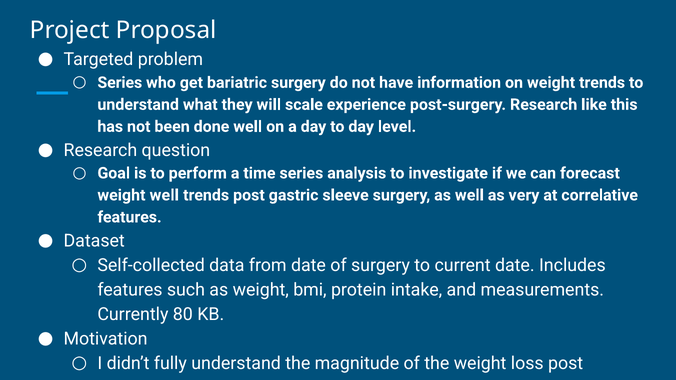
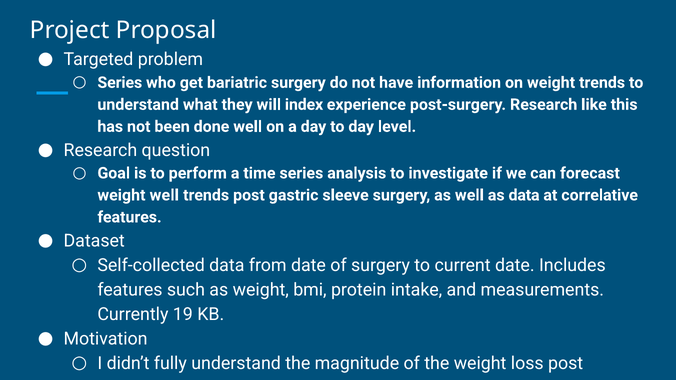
scale: scale -> index (304, 105)
as very: very -> data (524, 195)
80: 80 -> 19 (183, 315)
